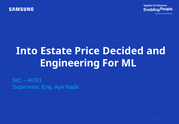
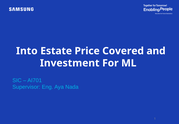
Decided: Decided -> Covered (123, 51)
Engineering: Engineering -> Investment (70, 63)
